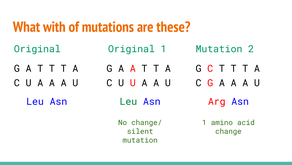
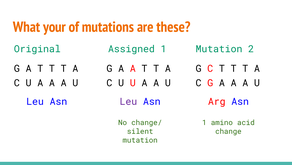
with: with -> your (54, 27)
Original Original: Original -> Assigned (131, 49)
Leu colour: green -> purple (128, 101)
